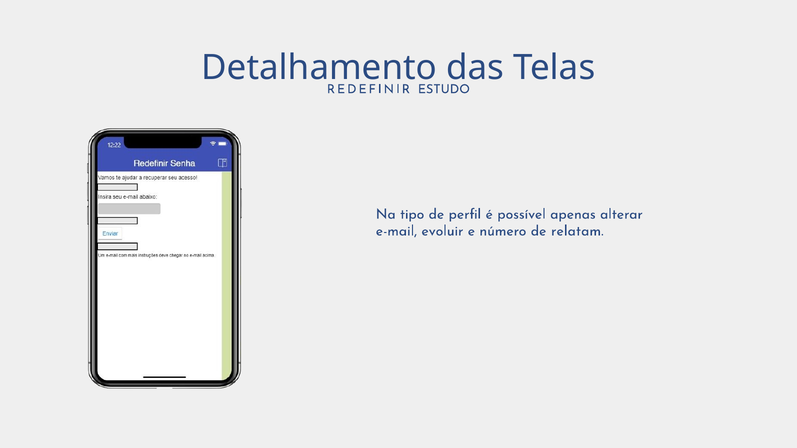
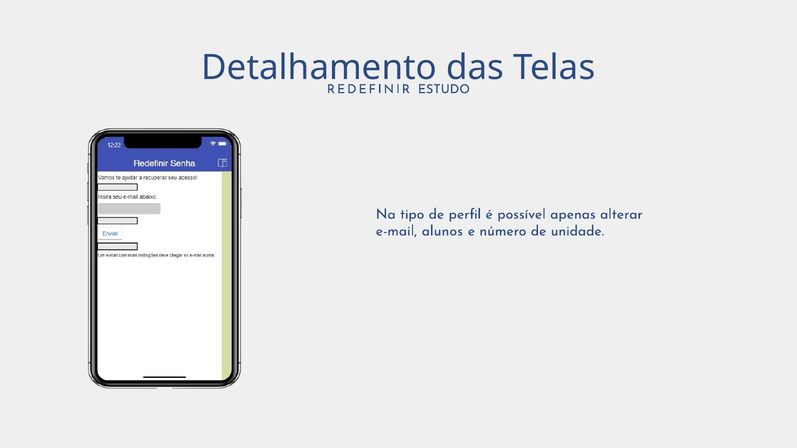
evoluir: evoluir -> alunos (442, 231)
relatam: relatam -> unidade (577, 231)
